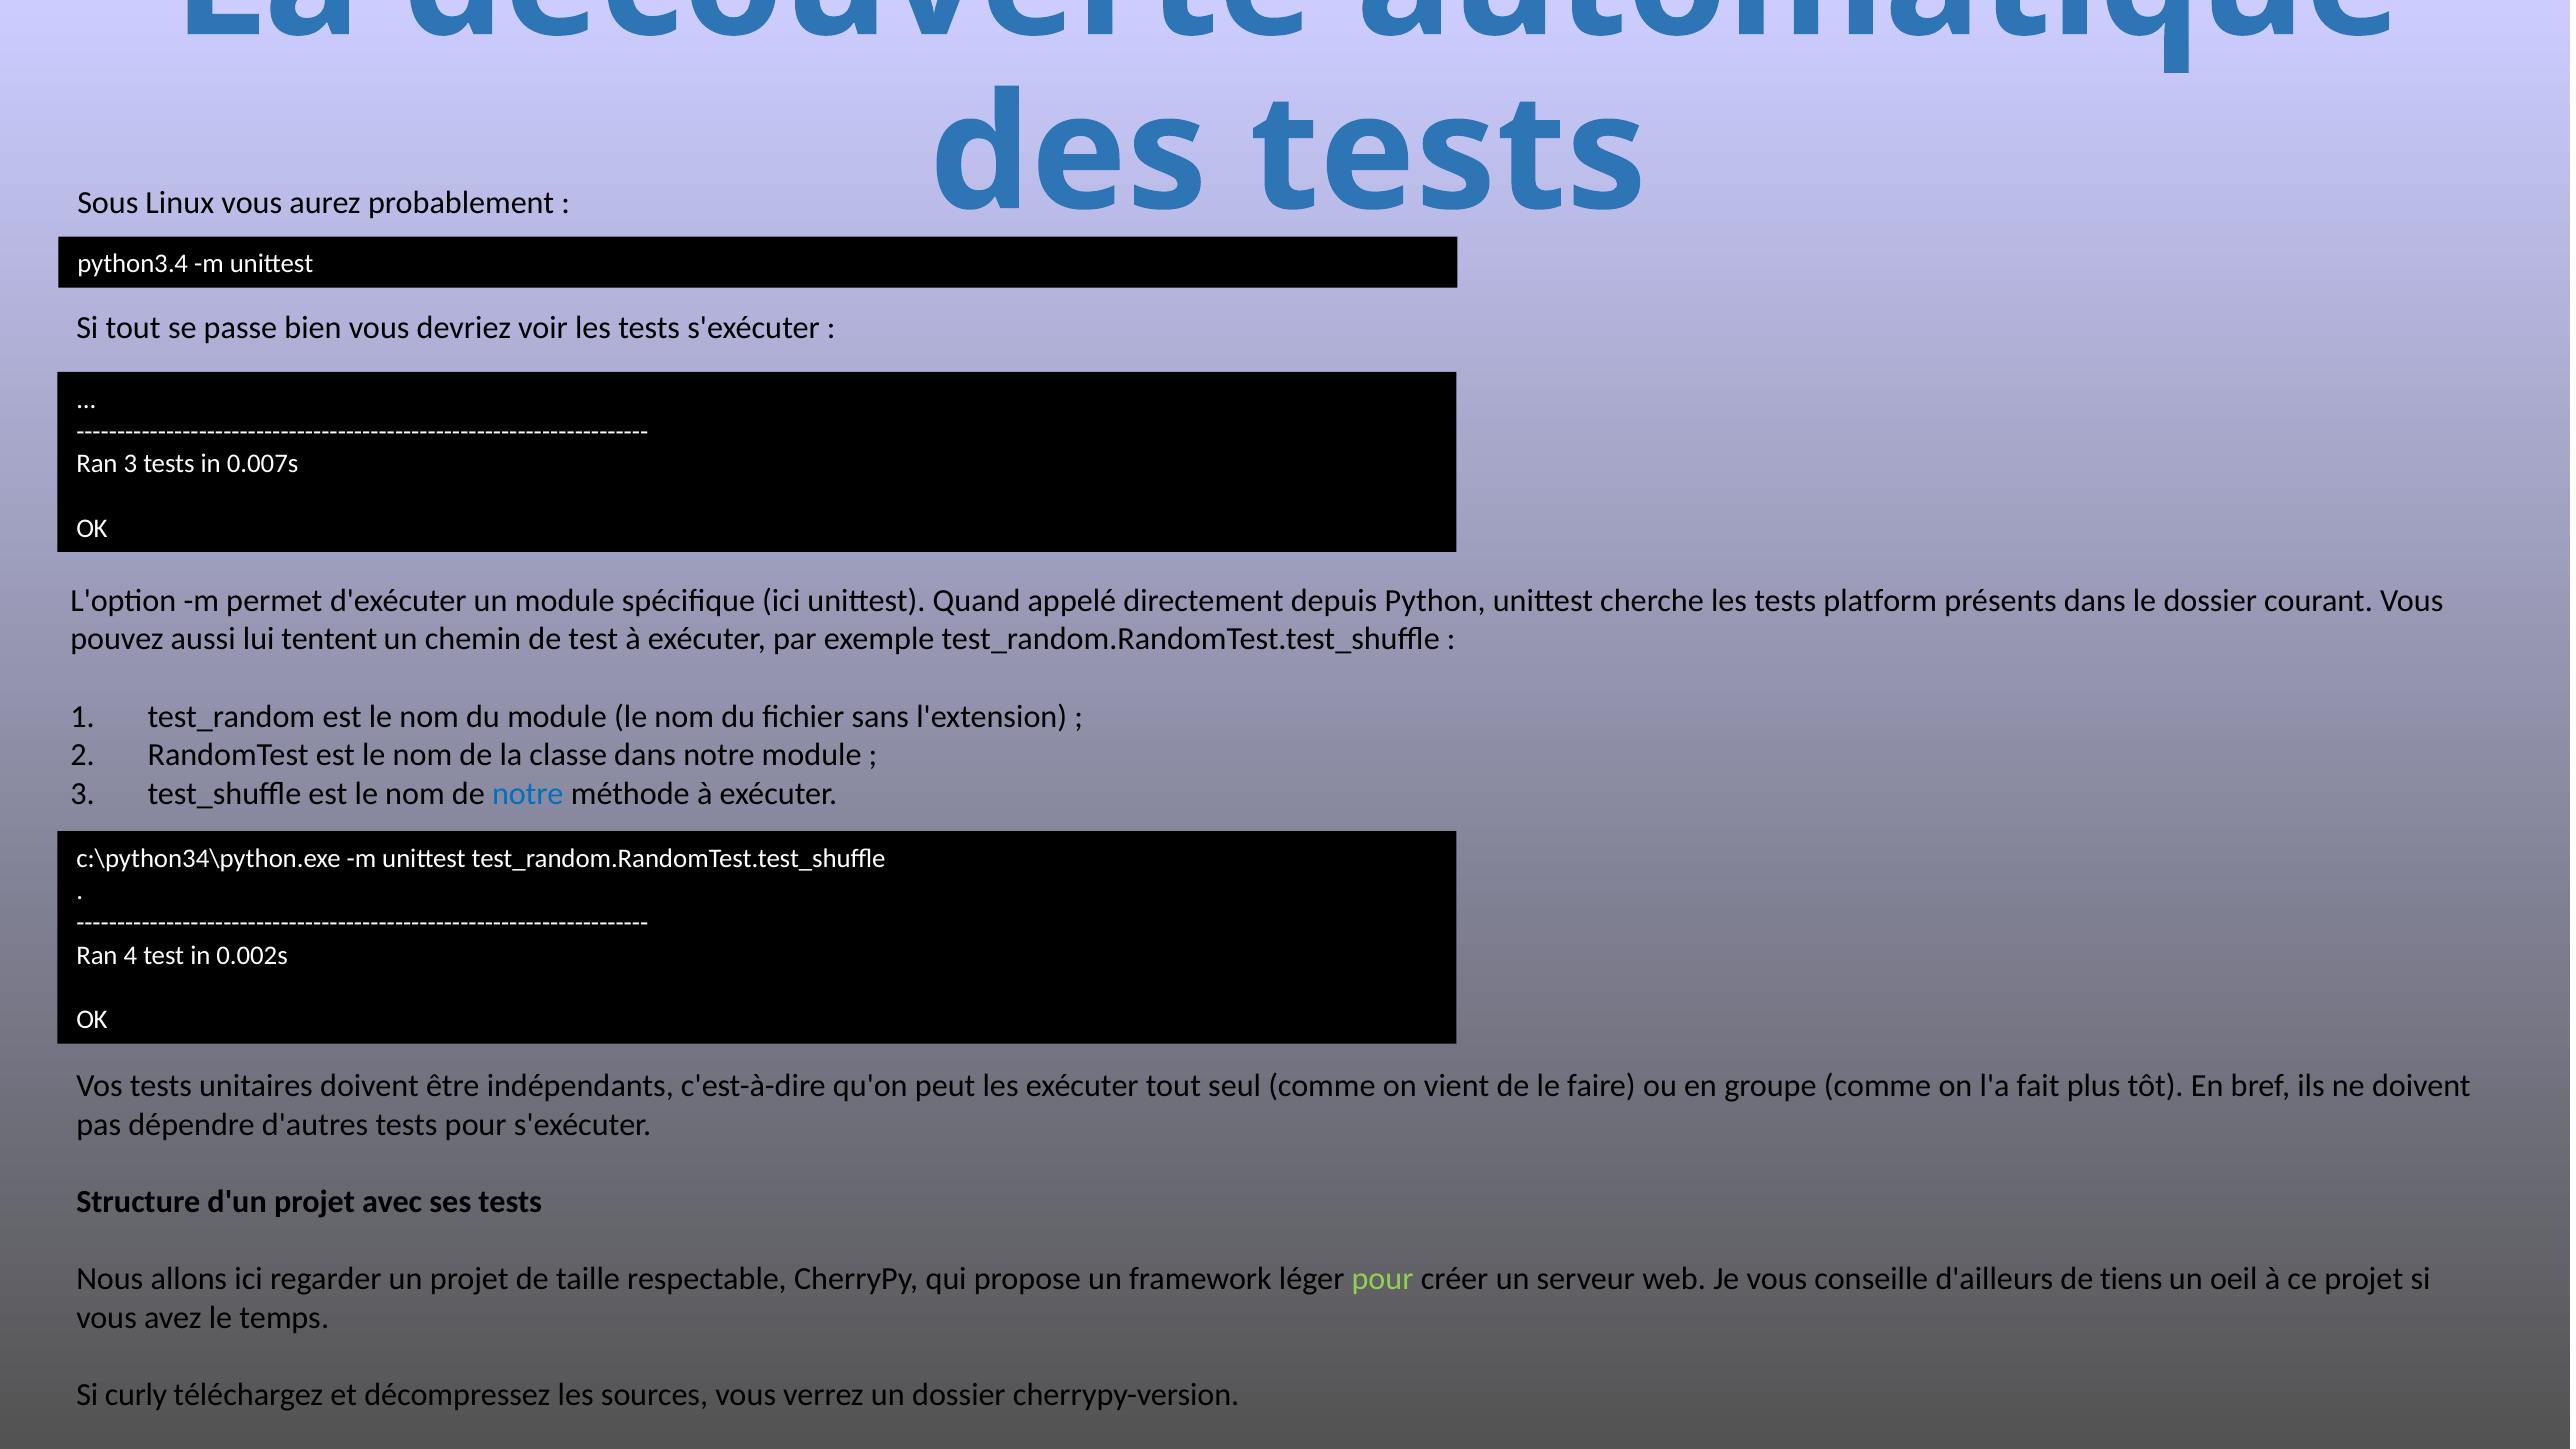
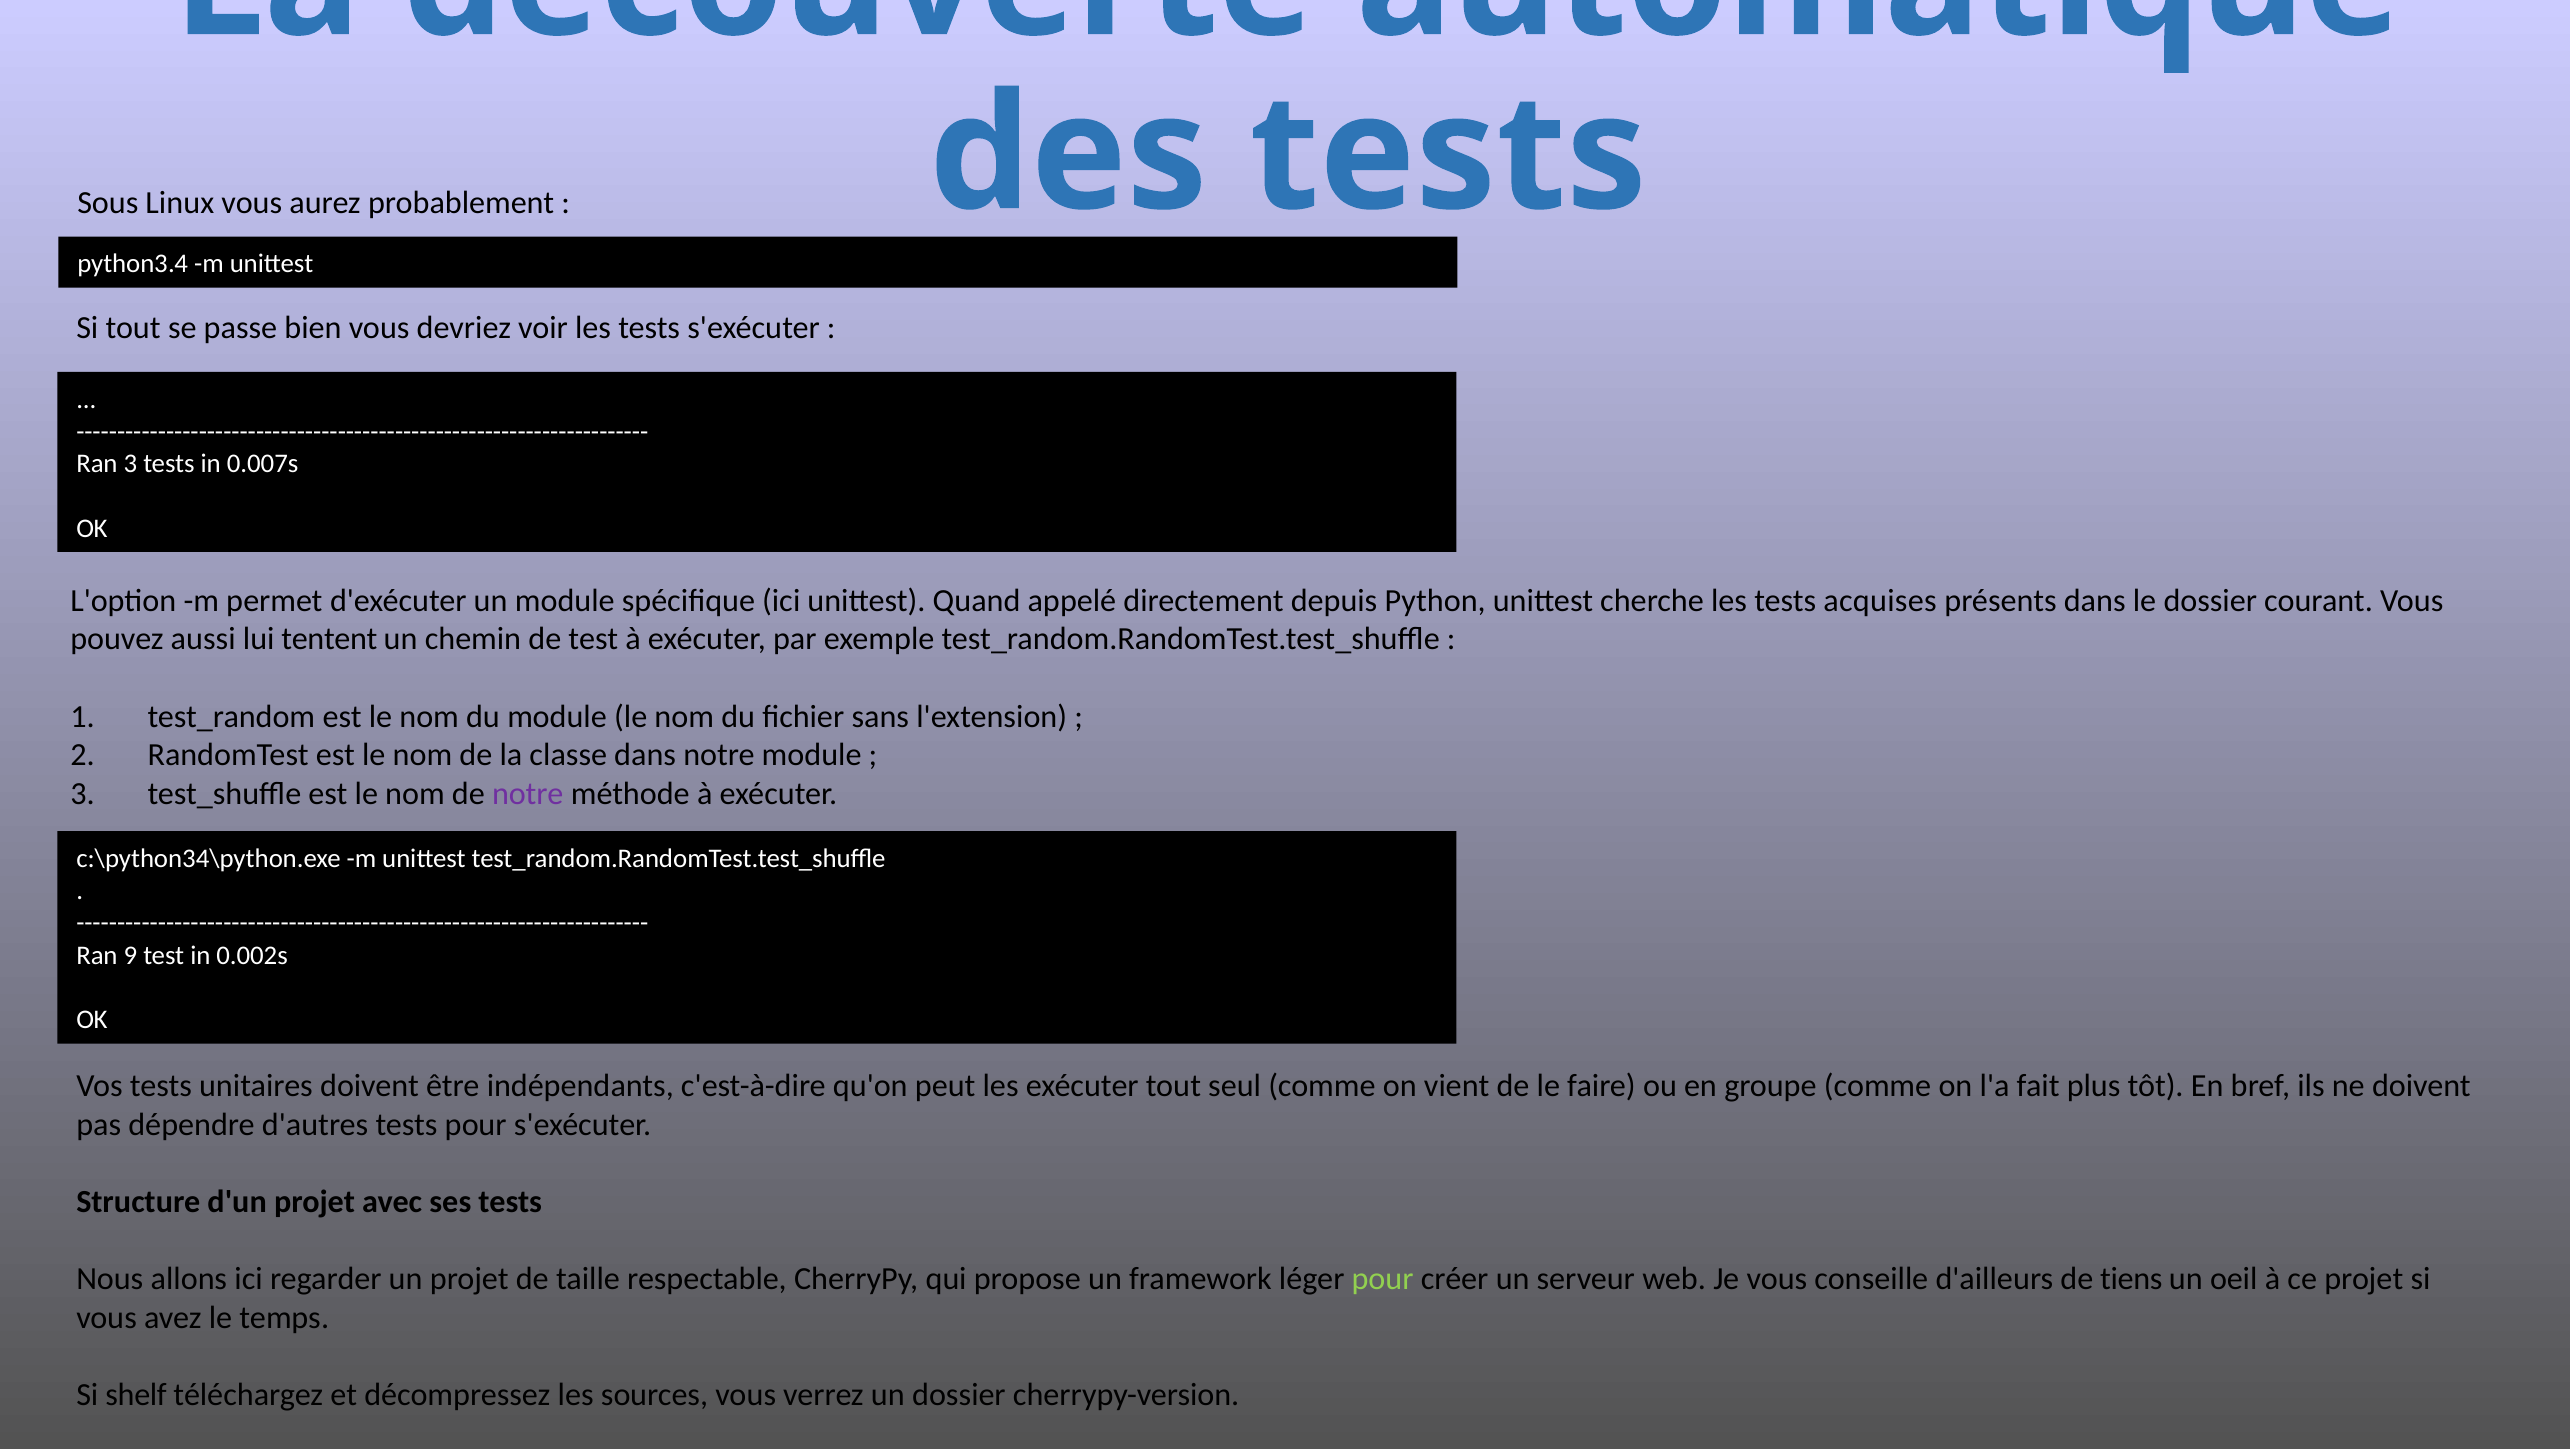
platform: platform -> acquises (1880, 601)
notre colour: blue -> purple (528, 794)
4: 4 -> 9 (130, 955)
curly: curly -> shelf (136, 1395)
